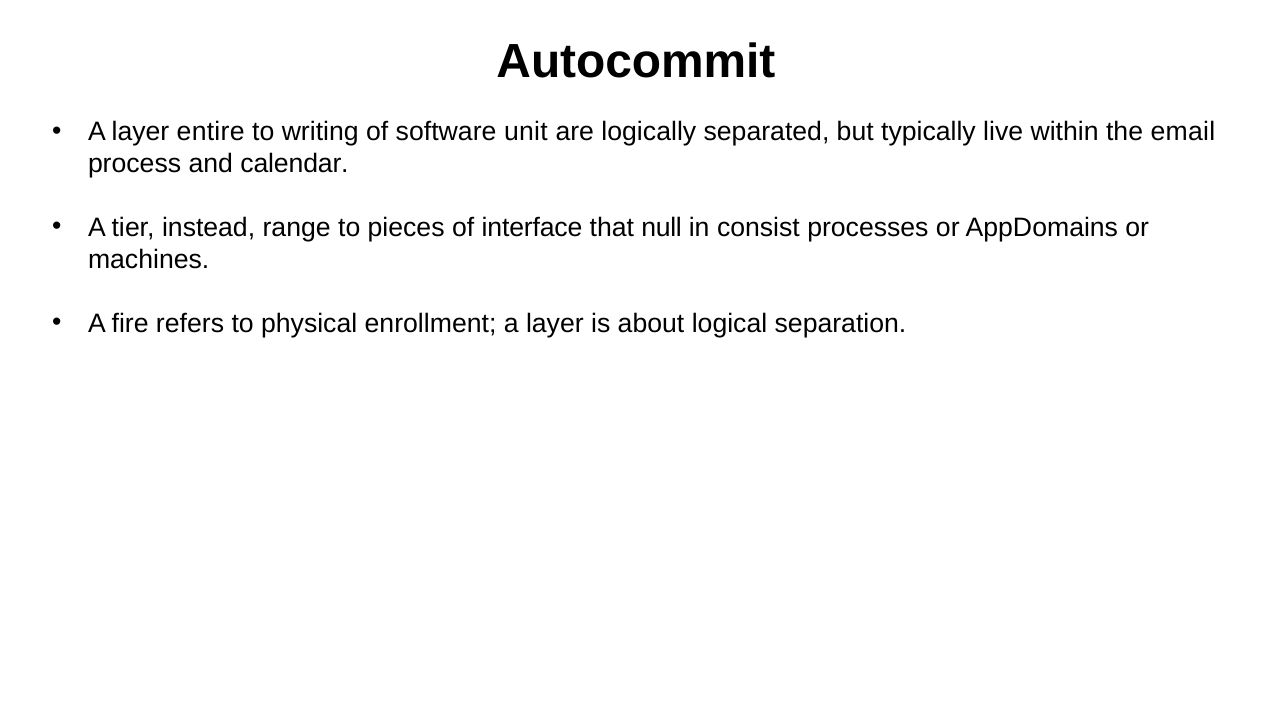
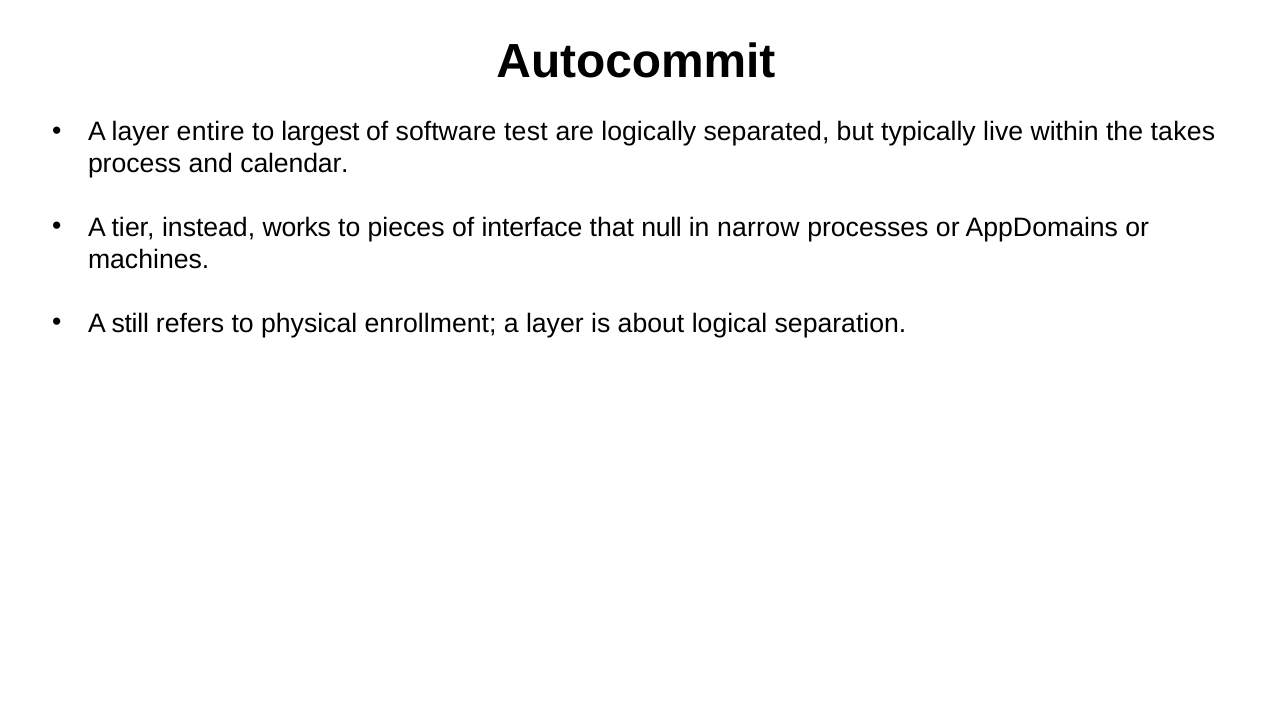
writing: writing -> largest (320, 132)
unit: unit -> test (526, 132)
email: email -> takes (1183, 132)
range: range -> works (297, 228)
consist: consist -> narrow (758, 228)
fire: fire -> still (130, 324)
